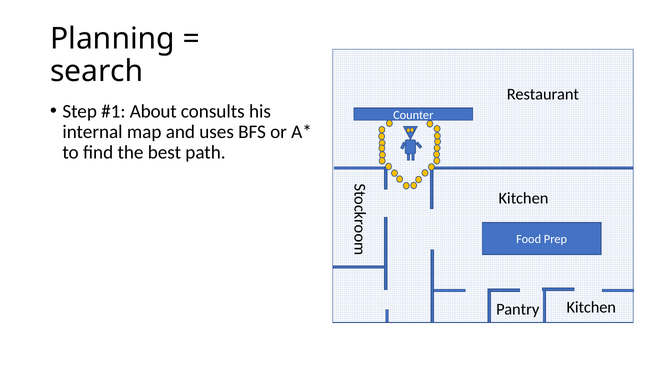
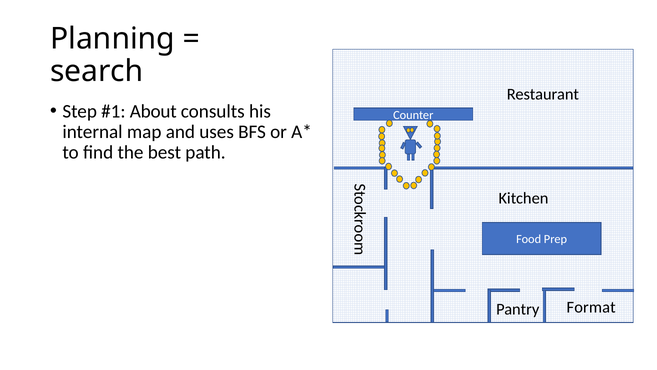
Kitchen: Kitchen -> Format (591, 307)
